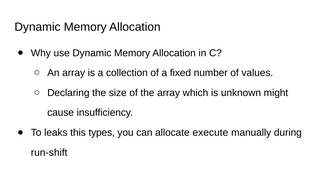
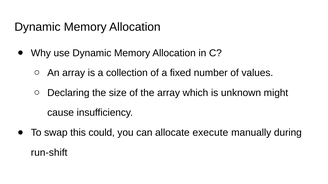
leaks: leaks -> swap (56, 133)
types: types -> could (102, 133)
